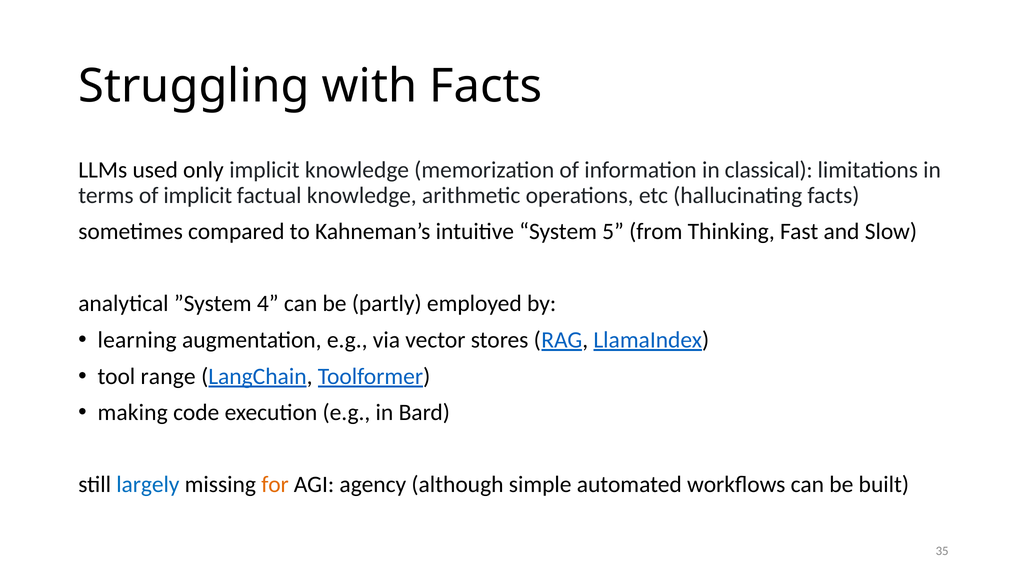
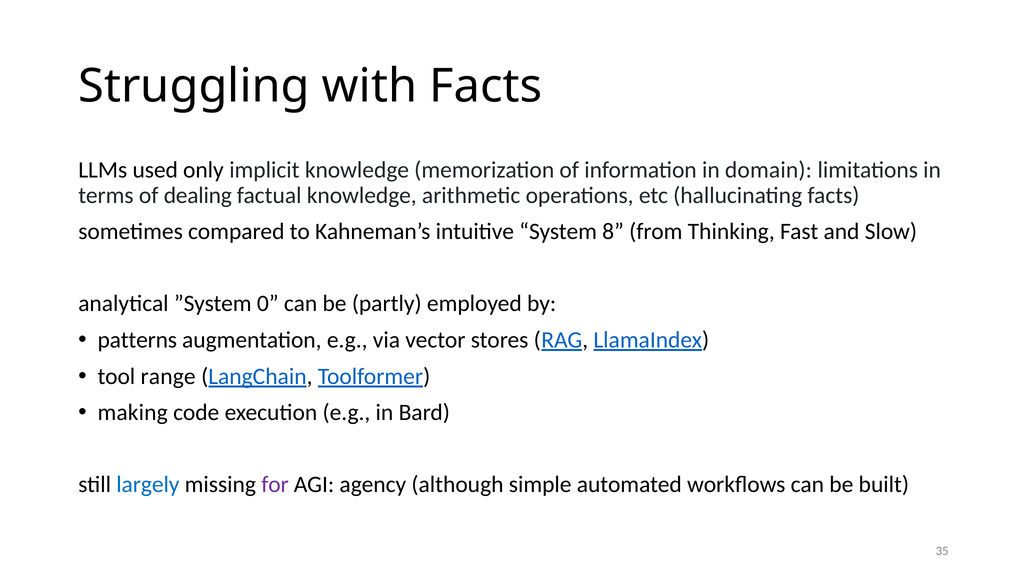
classical: classical -> domain (769, 170)
of implicit: implicit -> dealing (198, 196)
5: 5 -> 8 (613, 232)
4: 4 -> 0 (268, 304)
learning: learning -> patterns (137, 340)
for colour: orange -> purple (275, 485)
